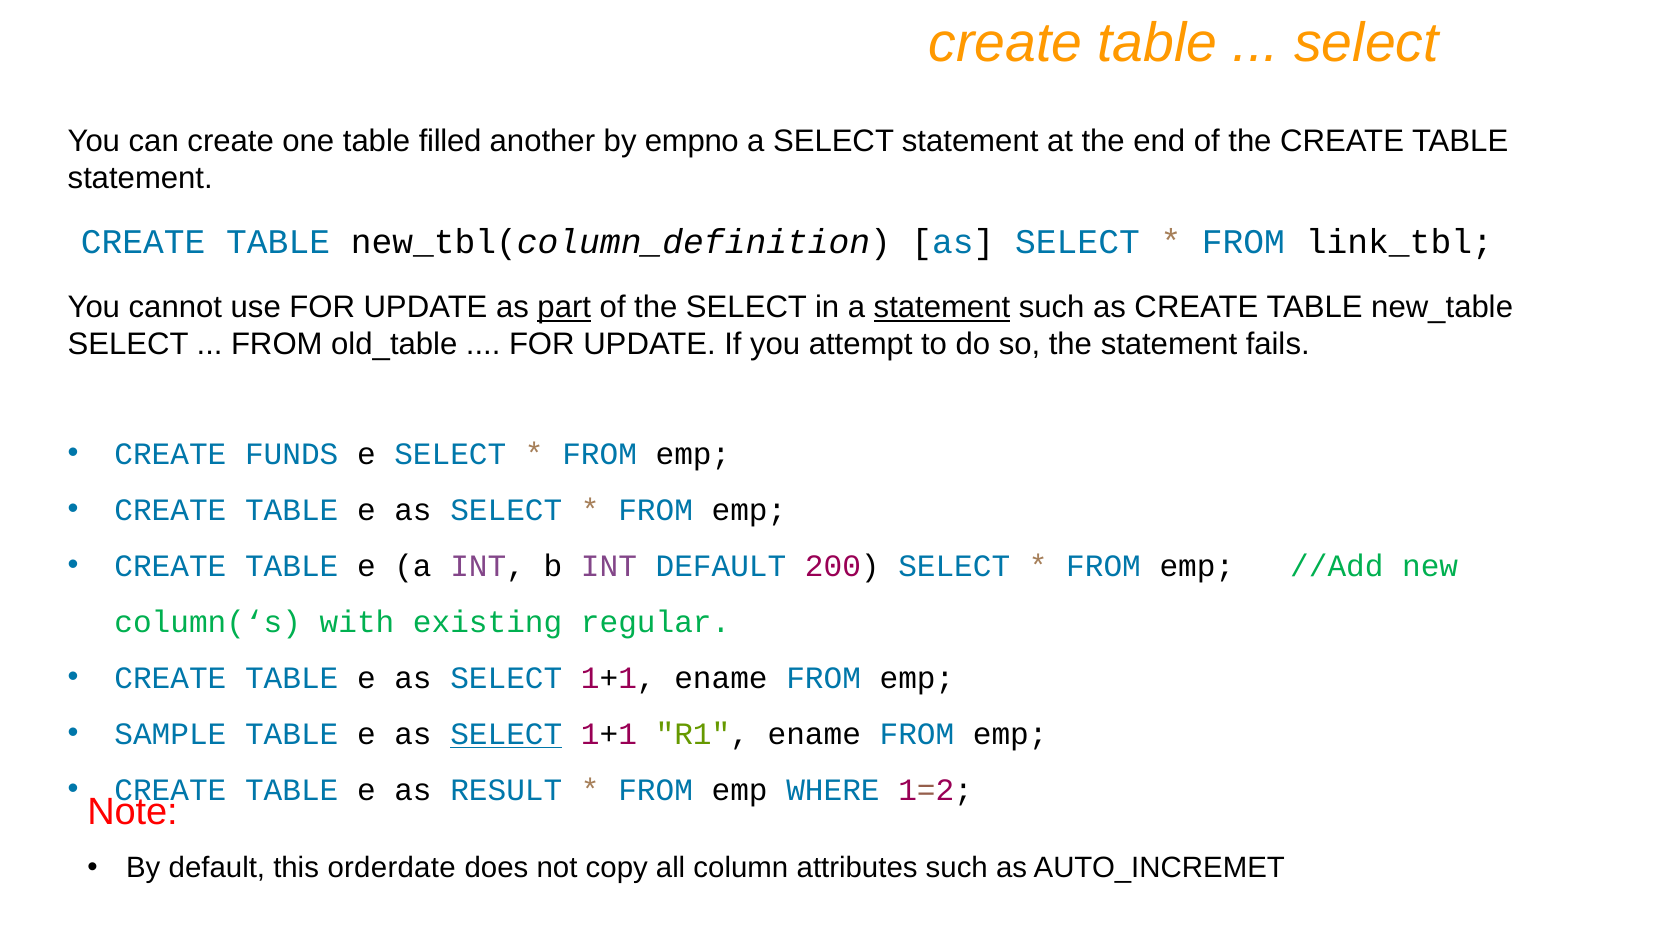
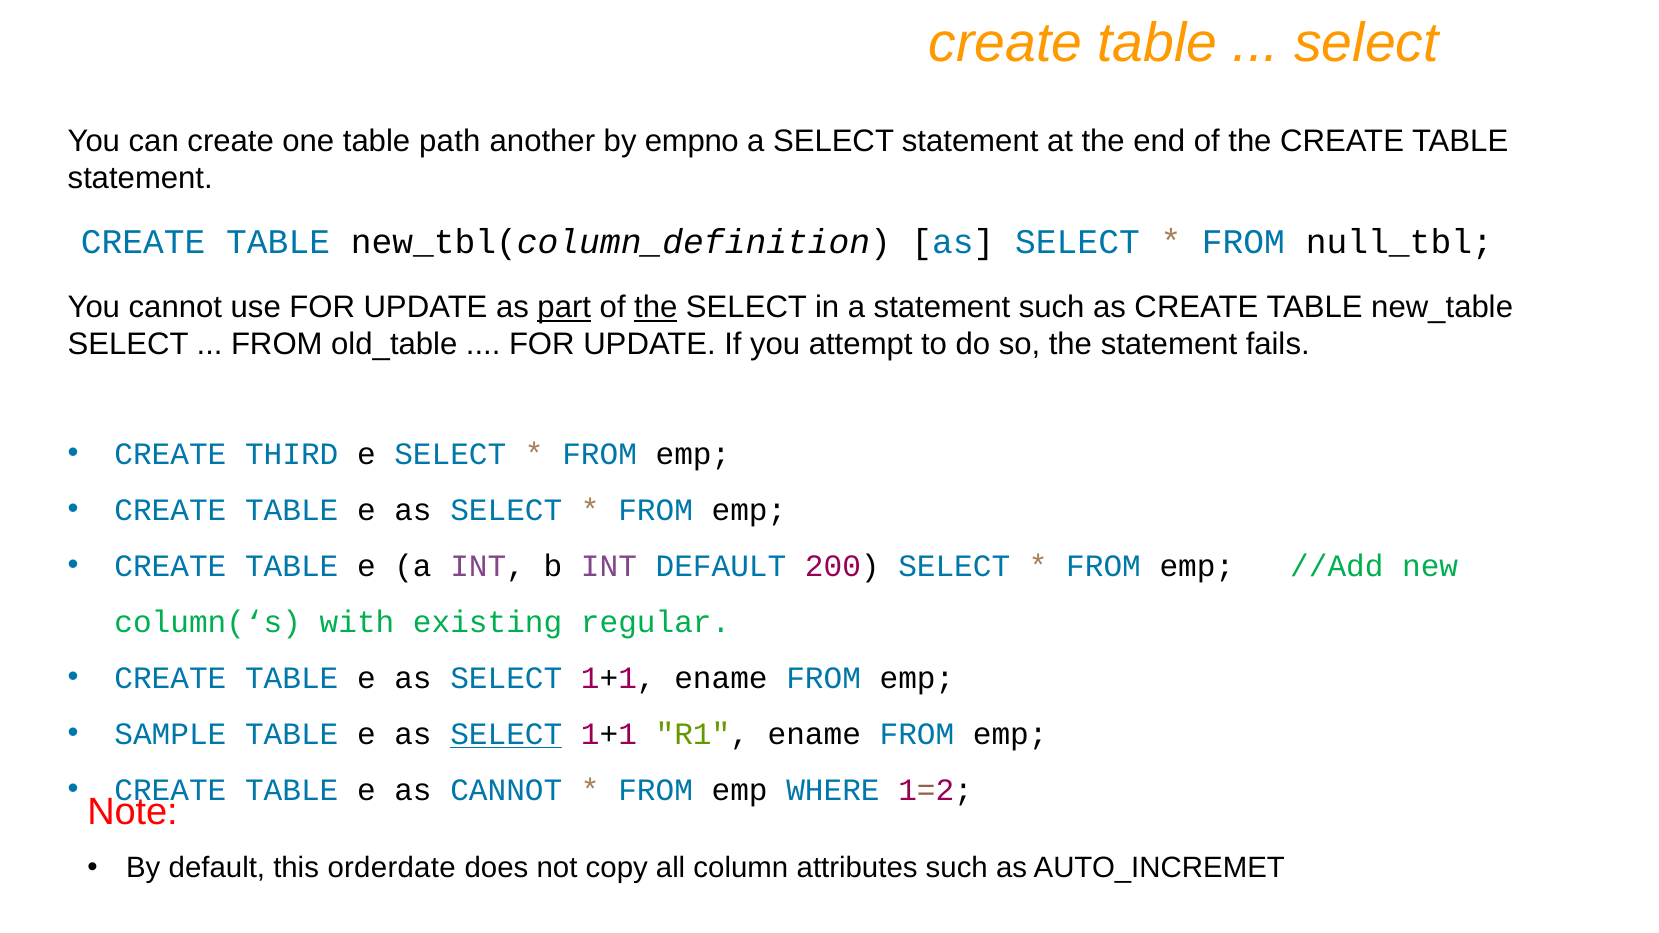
filled: filled -> path (450, 141)
link_tbl: link_tbl -> null_tbl (1399, 242)
the underline: none -> present (656, 307)
statement underline: present -> none (942, 307)
FUNDS: FUNDS -> THIRD (292, 454)
as RESULT: RESULT -> CANNOT (506, 790)
